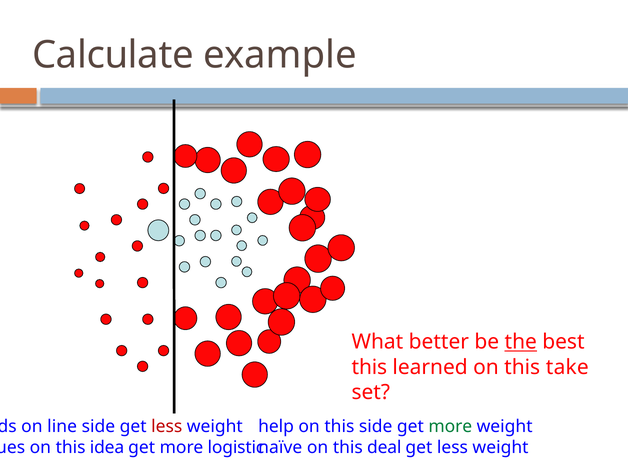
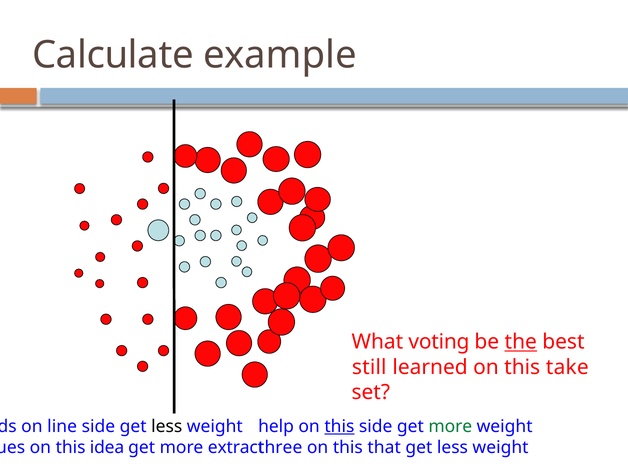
better: better -> voting (439, 342)
this: this -> still (369, 367)
less colour: red -> black (167, 427)
this underline: none -> present (339, 427)
logistic: logistic -> extract (236, 448)
naïve: naïve -> three (280, 448)
deal: deal -> that (384, 448)
